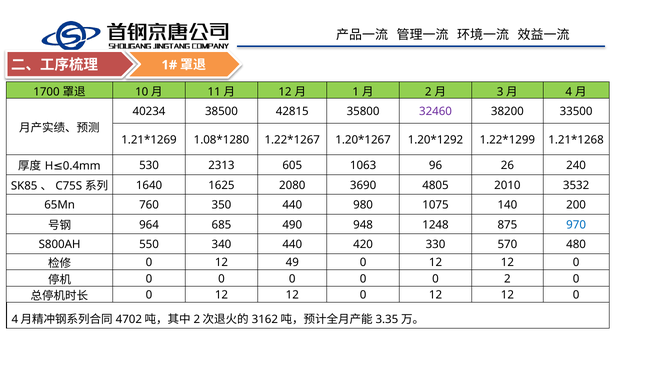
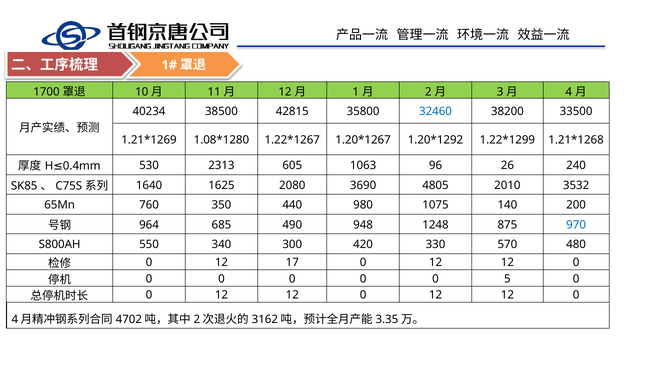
32460 colour: purple -> blue (436, 111)
340 440: 440 -> 300 (292, 245)
49: 49 -> 17 (292, 262)
0 2: 2 -> 5 (507, 279)
